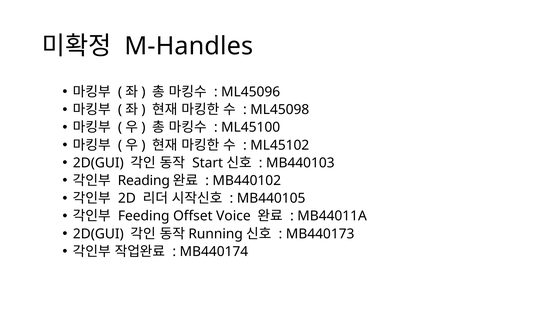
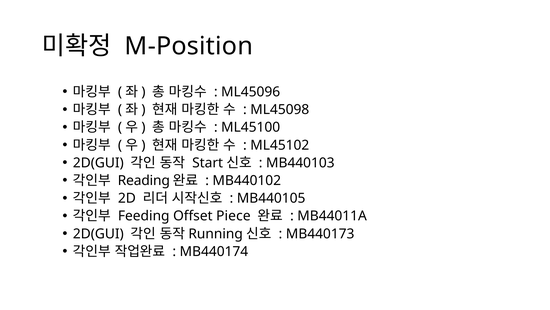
M-Handles: M-Handles -> M-Position (189, 46)
Voice: Voice -> Piece (233, 216)
